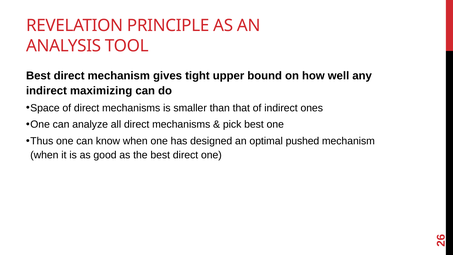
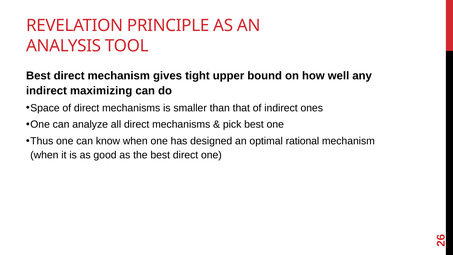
pushed: pushed -> rational (302, 141)
